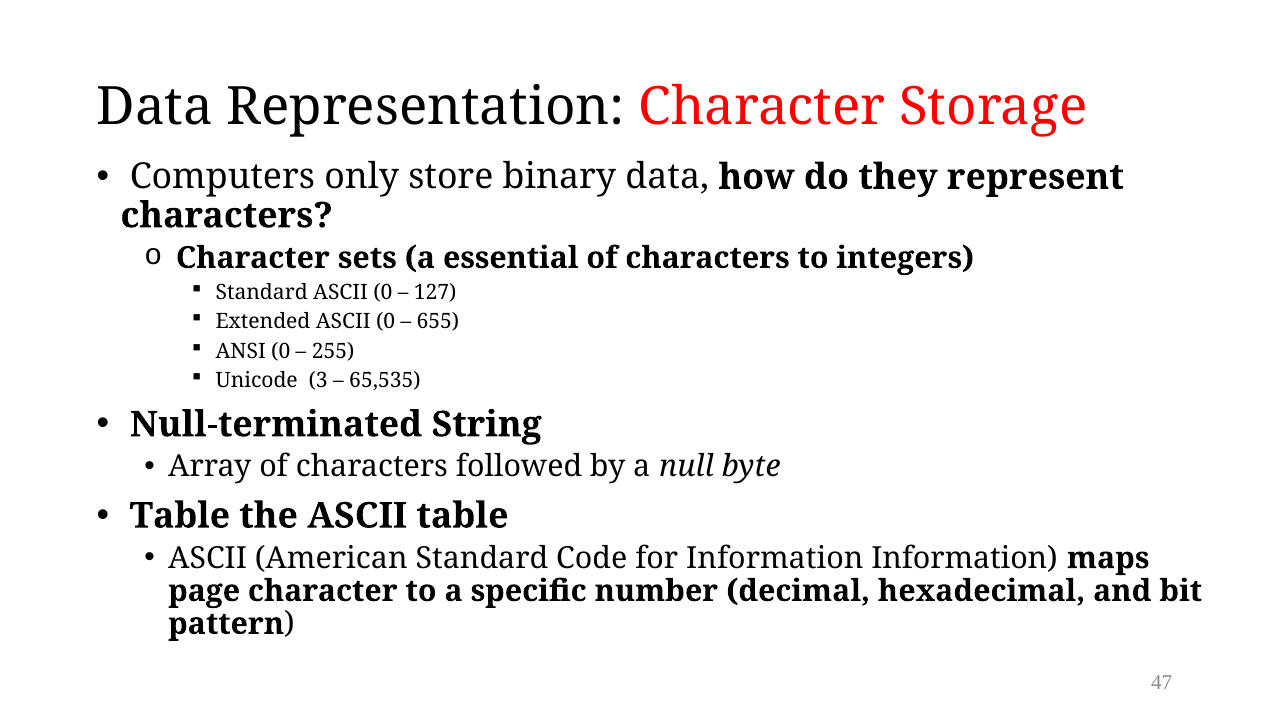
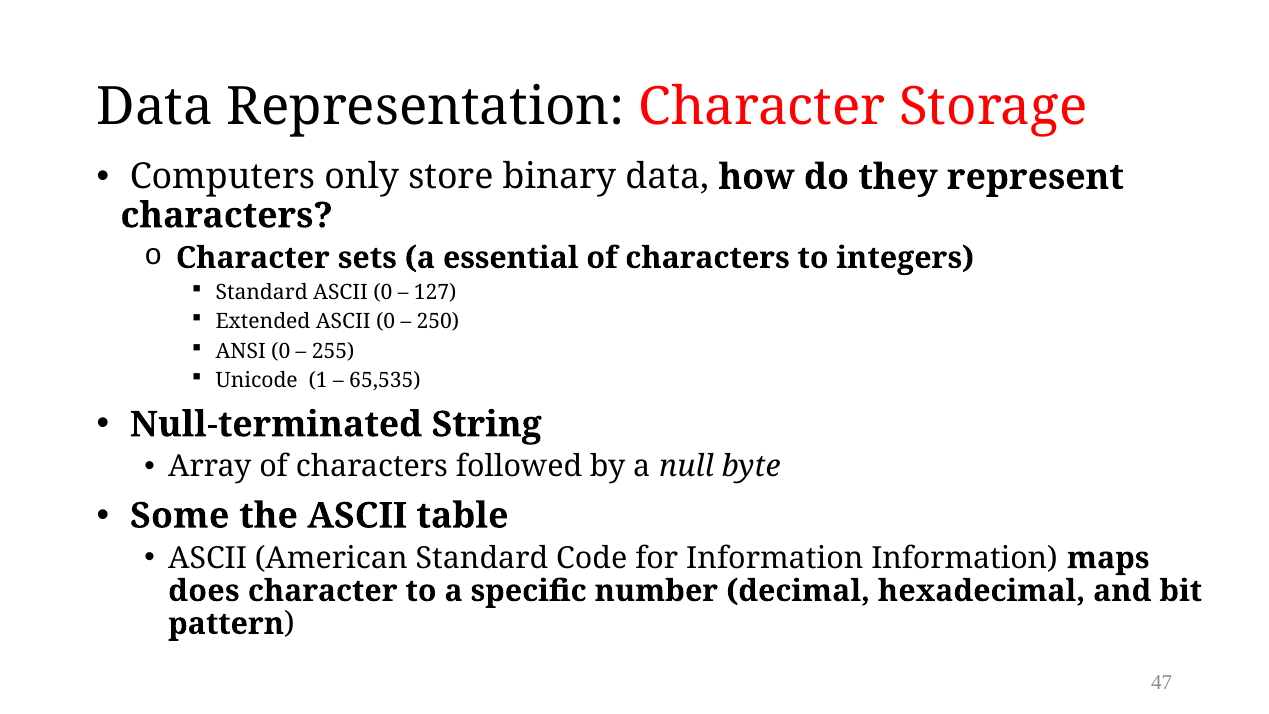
655: 655 -> 250 (438, 322)
3: 3 -> 1 (318, 381)
Table: Table -> Some (180, 516)
page: page -> does (204, 591)
